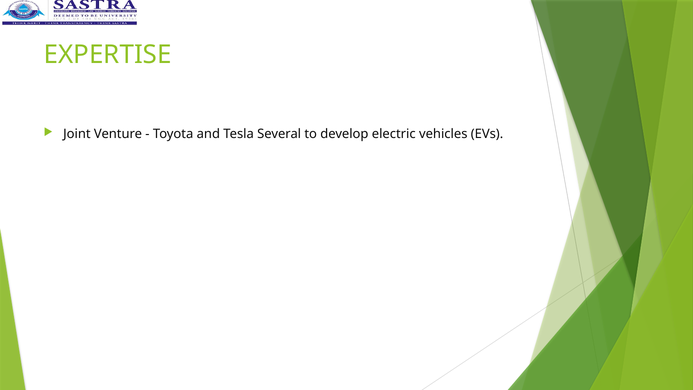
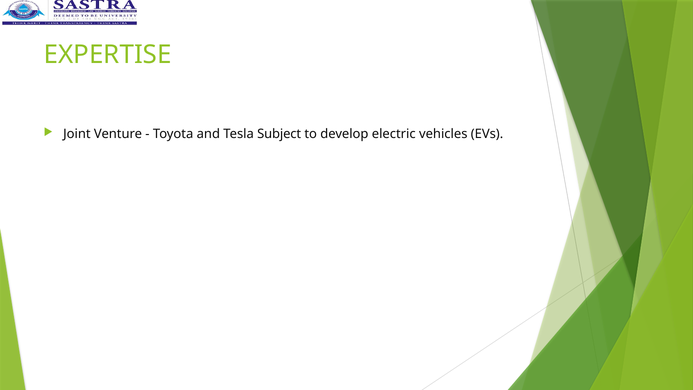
Several: Several -> Subject (279, 134)
